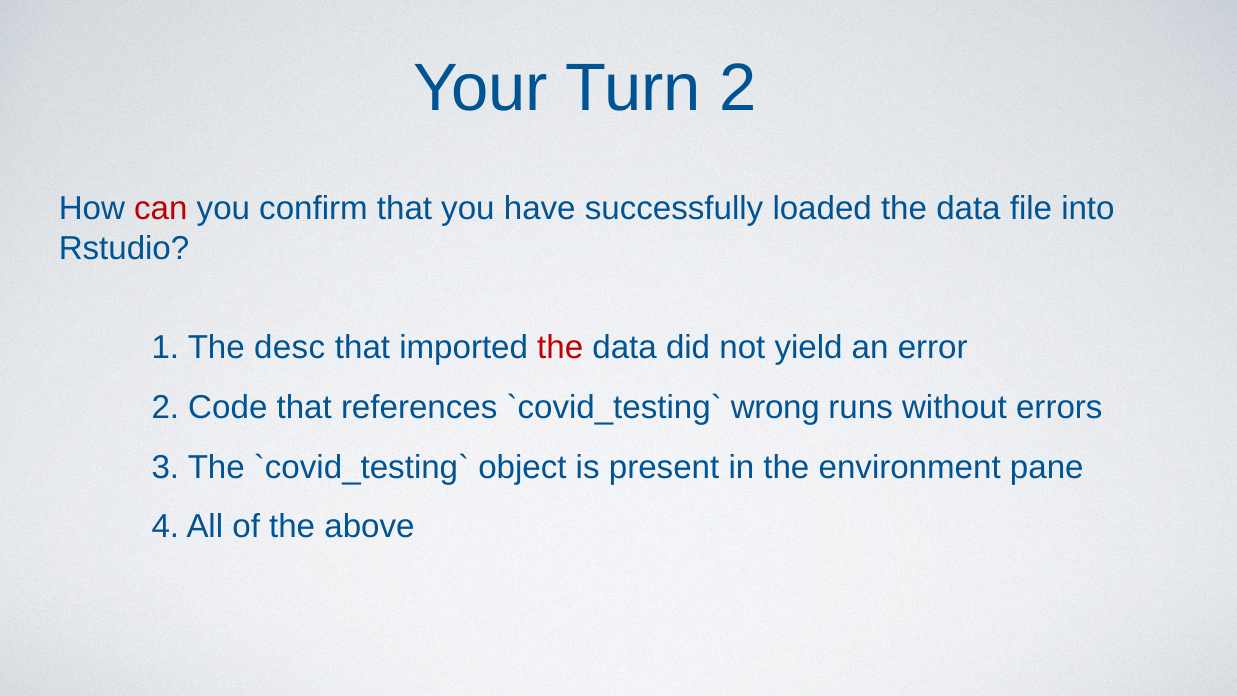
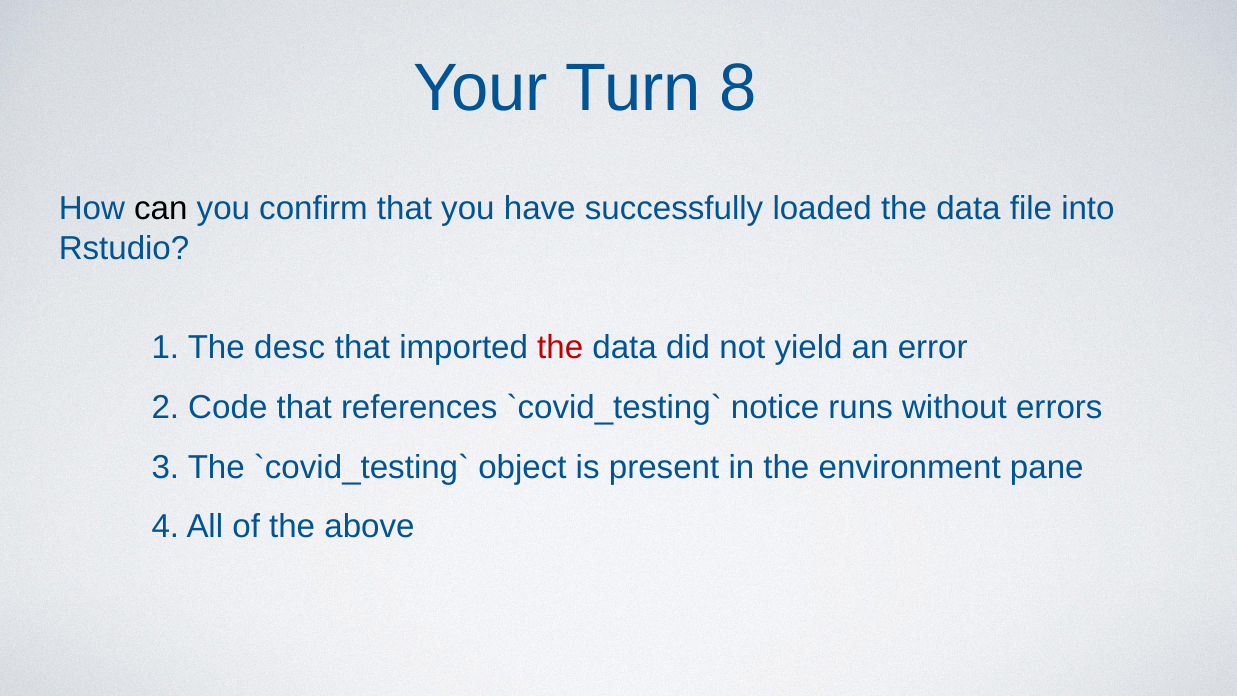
Turn 2: 2 -> 8 (738, 89)
can colour: red -> black (161, 209)
wrong: wrong -> notice (775, 407)
